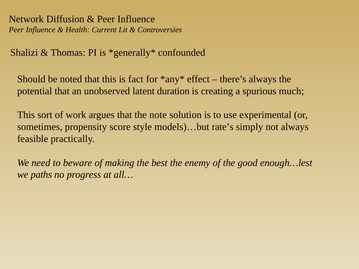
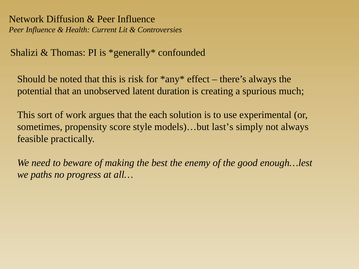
fact: fact -> risk (136, 79)
note: note -> each (158, 115)
rate’s: rate’s -> last’s (223, 127)
